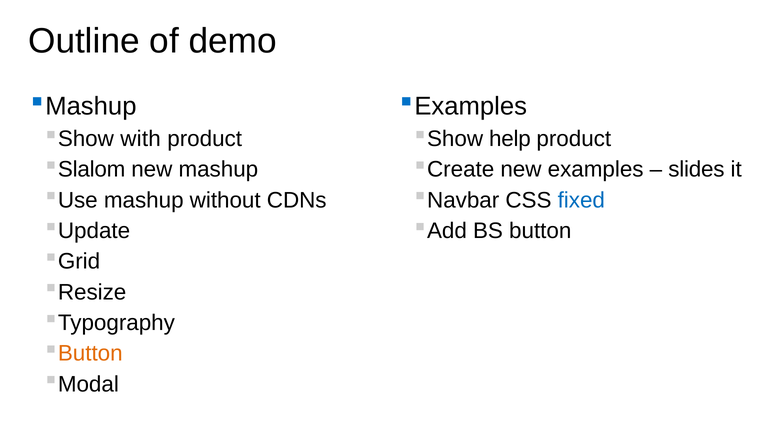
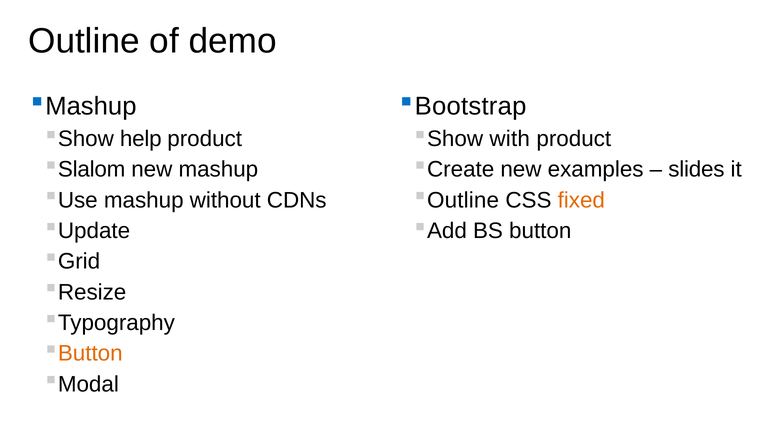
Examples: Examples -> Bootstrap (471, 106)
with: with -> help (141, 139)
help: help -> with (510, 139)
Navbar: Navbar -> Outline (463, 200)
fixed colour: blue -> orange (581, 200)
